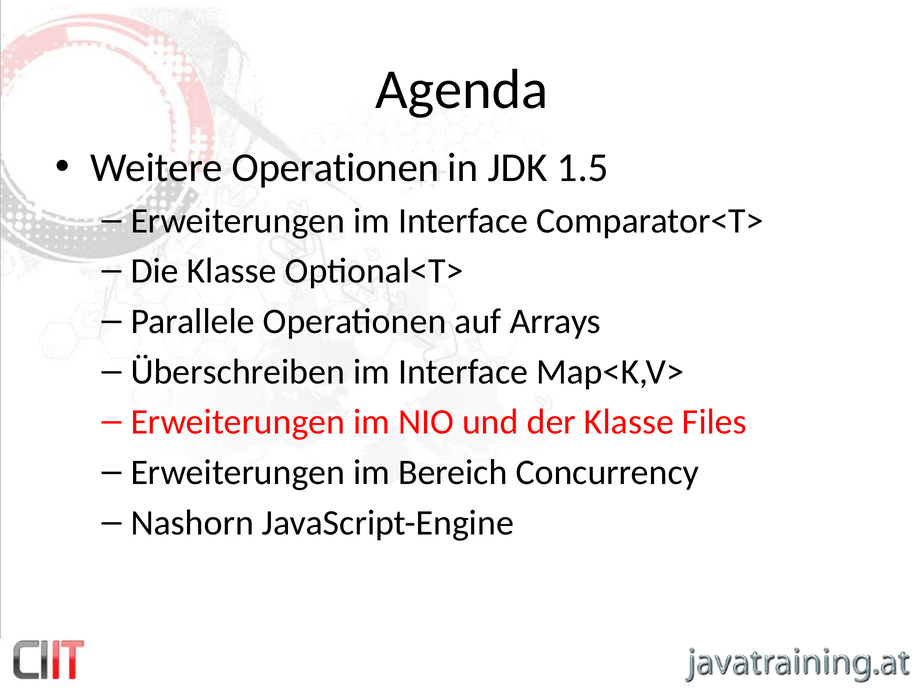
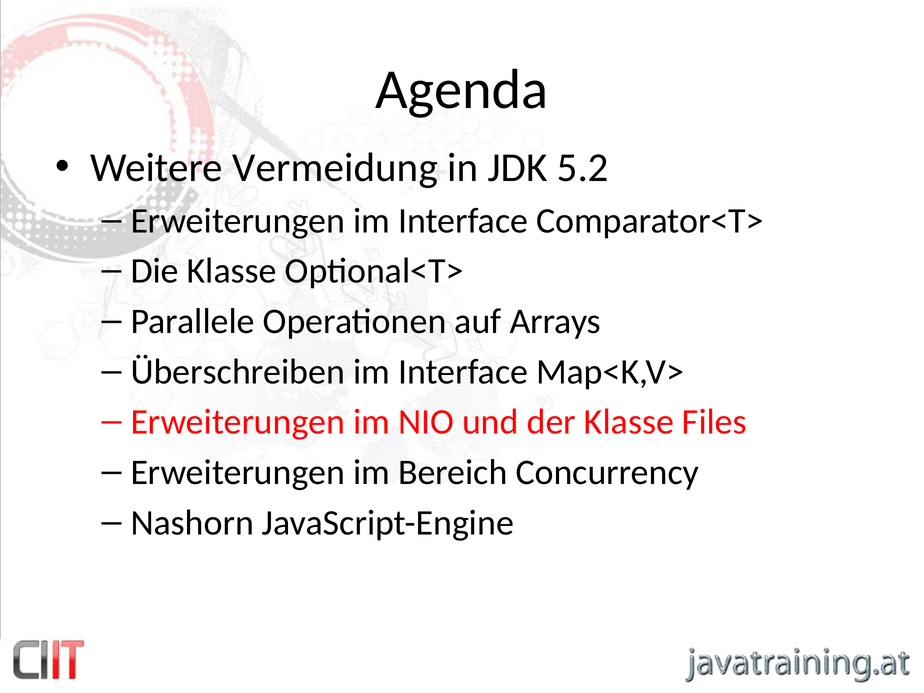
Weitere Operationen: Operationen -> Vermeidung (335, 168)
1.5: 1.5 -> 5.2 (583, 168)
